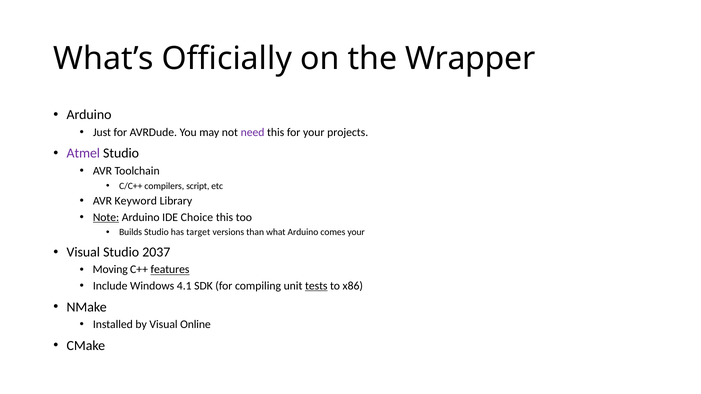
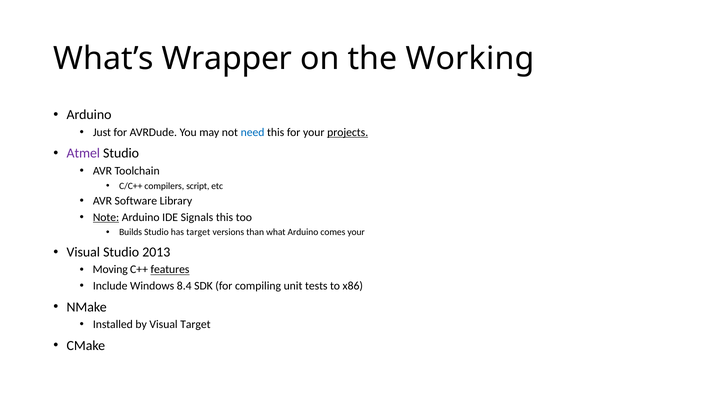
Officially: Officially -> Wrapper (227, 59)
Wrapper: Wrapper -> Working (470, 59)
need colour: purple -> blue (253, 132)
projects underline: none -> present (348, 132)
Keyword: Keyword -> Software (136, 201)
Choice: Choice -> Signals (197, 217)
2037: 2037 -> 2013 (156, 252)
4.1: 4.1 -> 8.4 (184, 286)
tests underline: present -> none (316, 286)
Visual Online: Online -> Target (195, 325)
